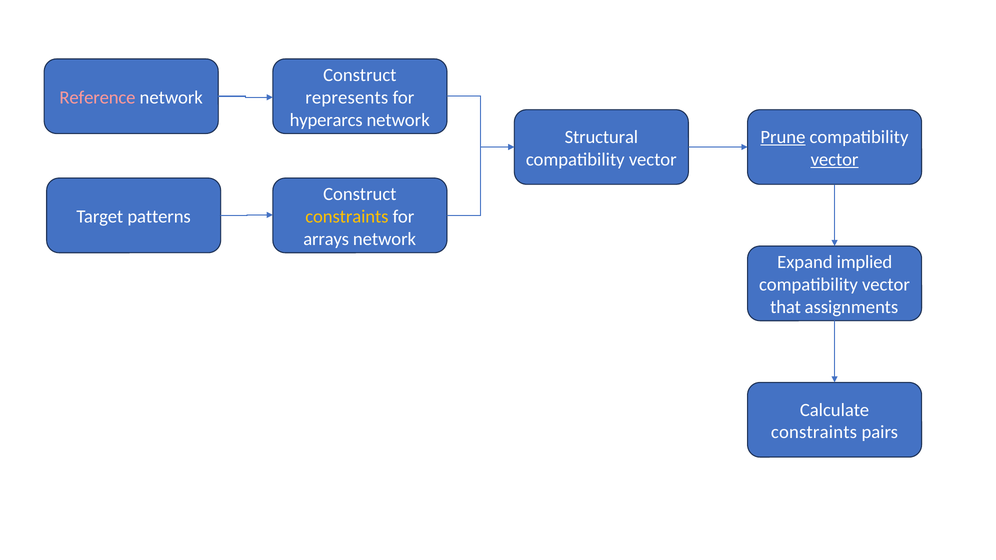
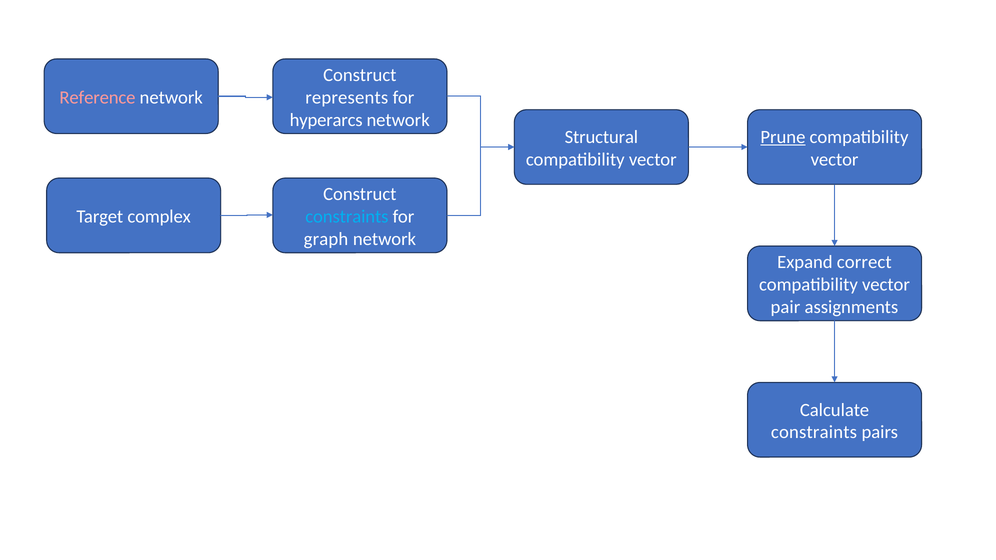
vector underline: present -> none (835, 160)
patterns: patterns -> complex (159, 217)
constraints colour: yellow -> light blue (347, 217)
arrays: arrays -> graph (326, 239)
implied: implied -> correct (864, 262)
that: that -> pair (785, 307)
